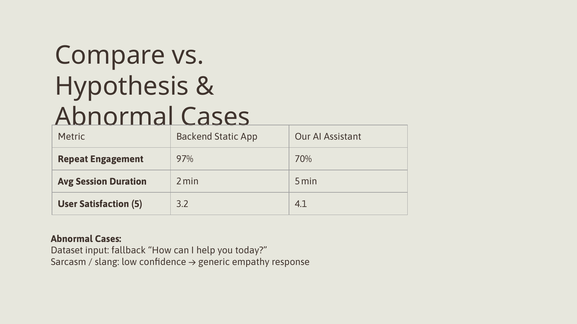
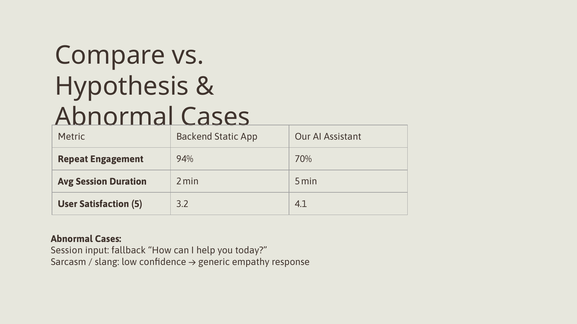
97%: 97% -> 94% (185, 159)
Dataset: Dataset -> Session (67, 251)
